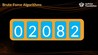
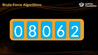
0 2: 2 -> 8 (32, 31)
8: 8 -> 6 (61, 31)
